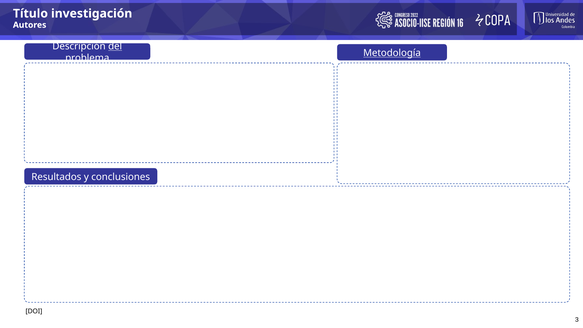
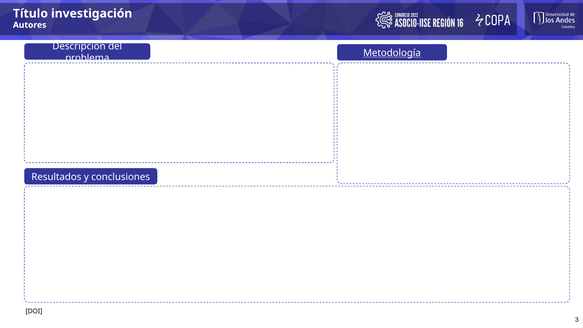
del underline: present -> none (115, 46)
